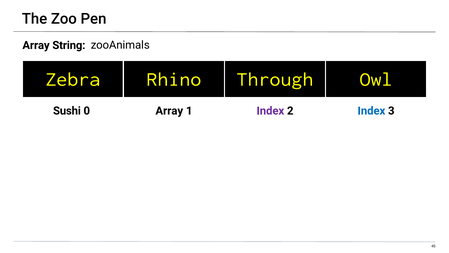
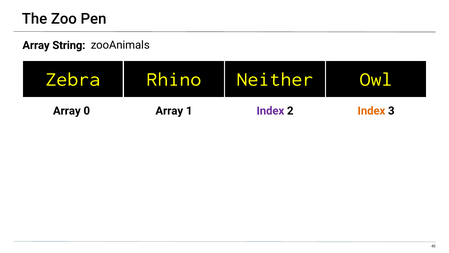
Through: Through -> Neither (275, 79)
Sushi: Sushi -> Array (67, 111)
Index colour: blue -> orange (371, 111)
